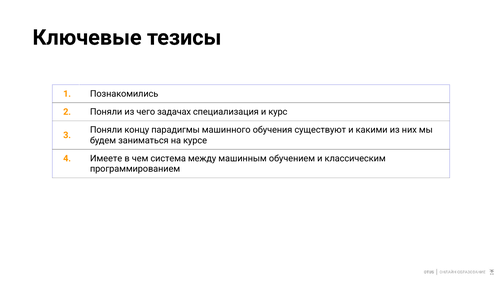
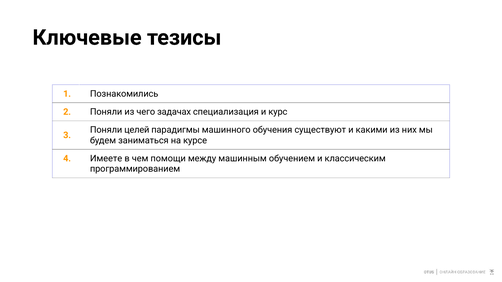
концу: концу -> целей (137, 130)
система: система -> помощи (168, 159)
